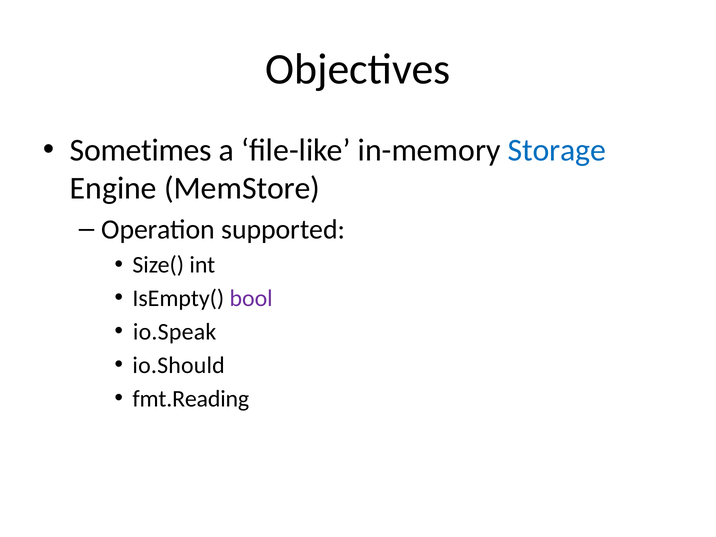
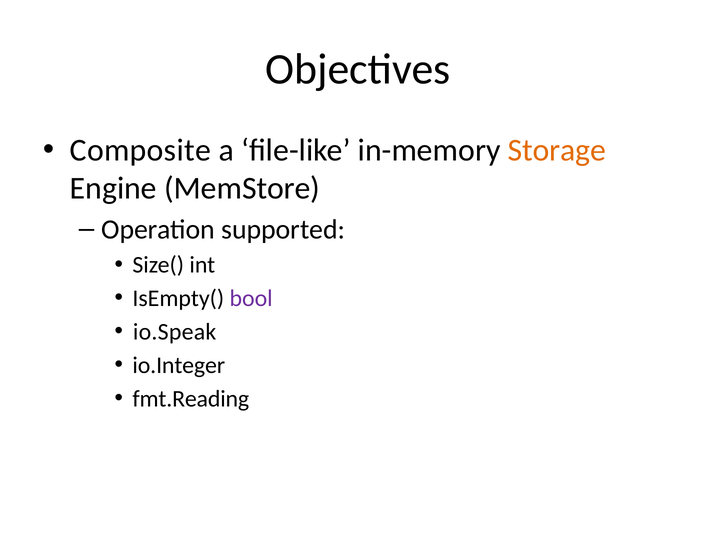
Sometimes: Sometimes -> Composite (140, 150)
Storage colour: blue -> orange (557, 150)
io.Should: io.Should -> io.Integer (179, 365)
